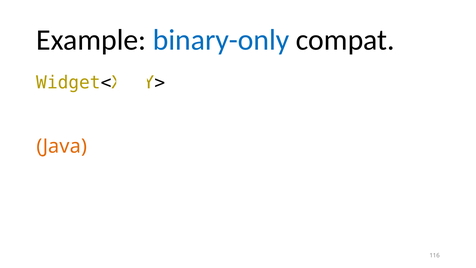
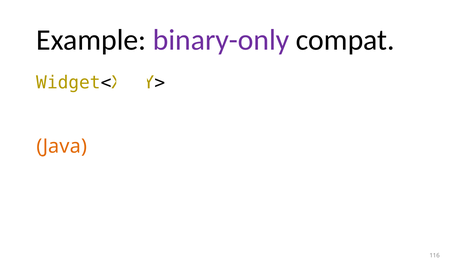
binary-only colour: blue -> purple (221, 40)
